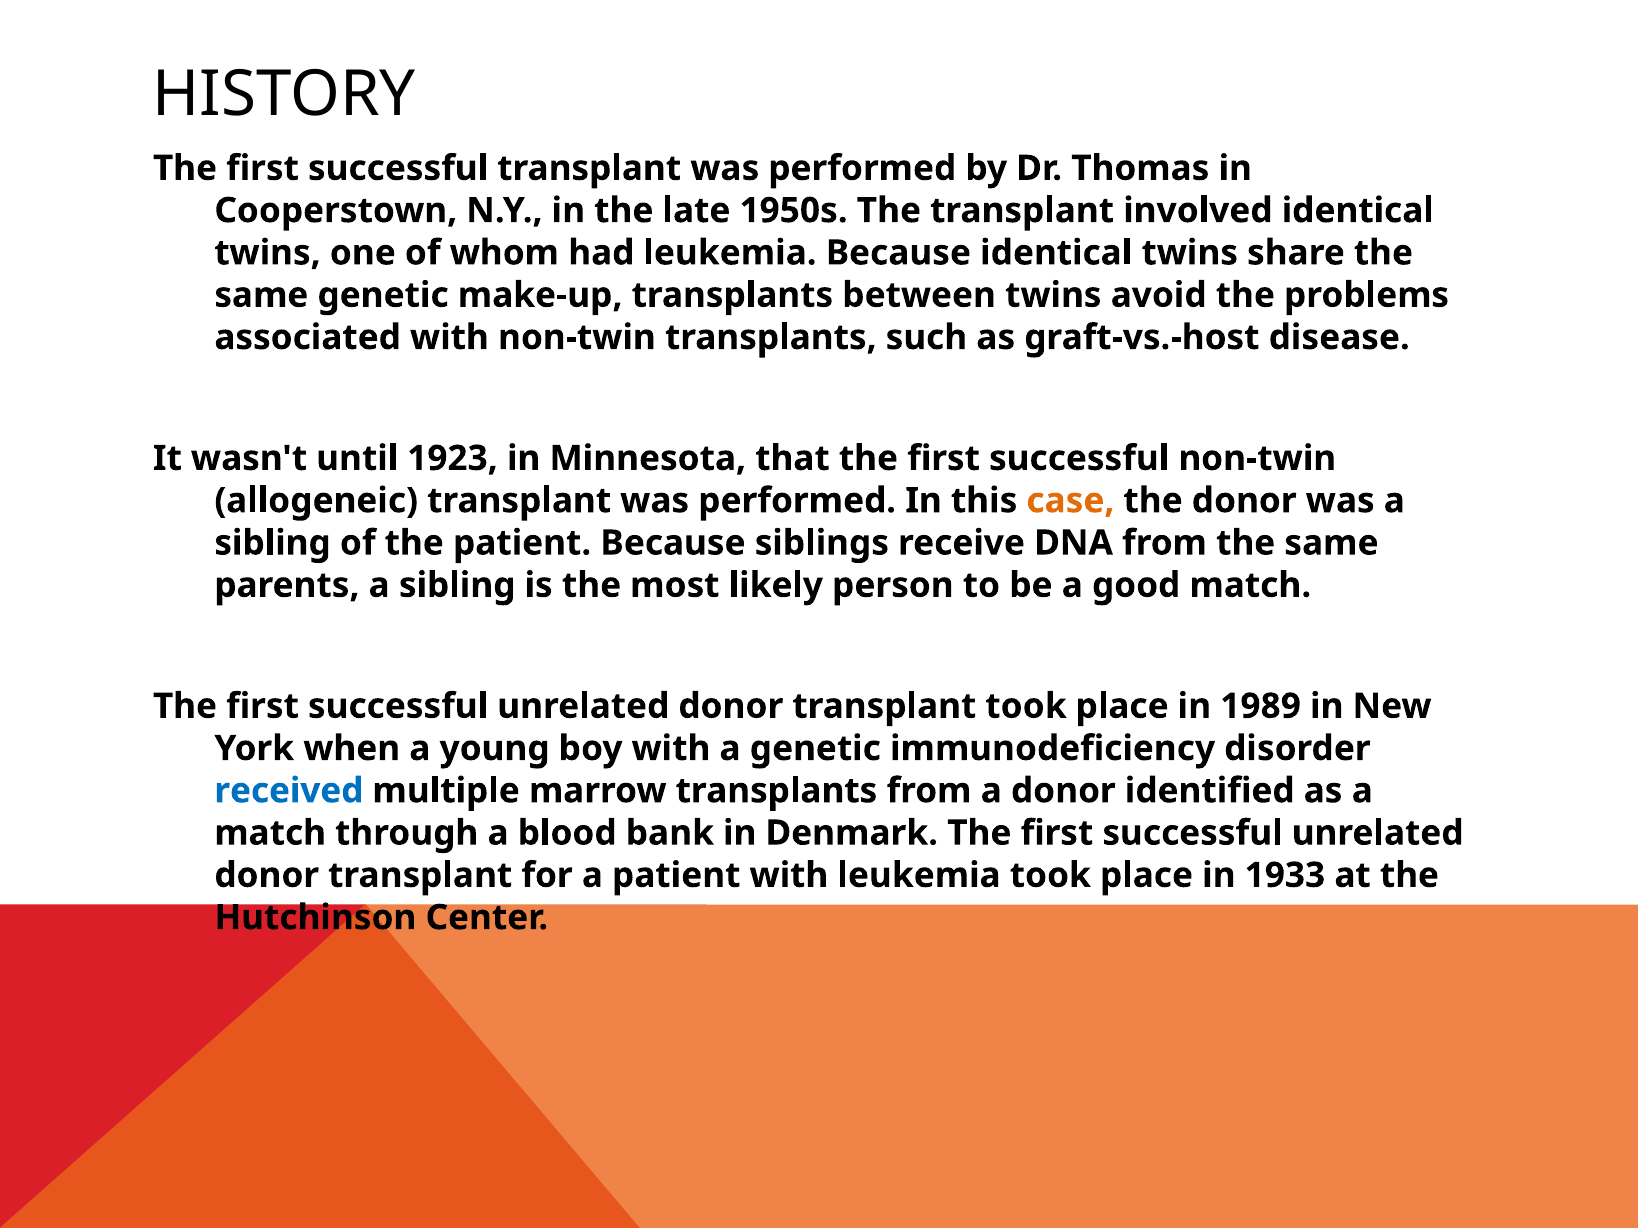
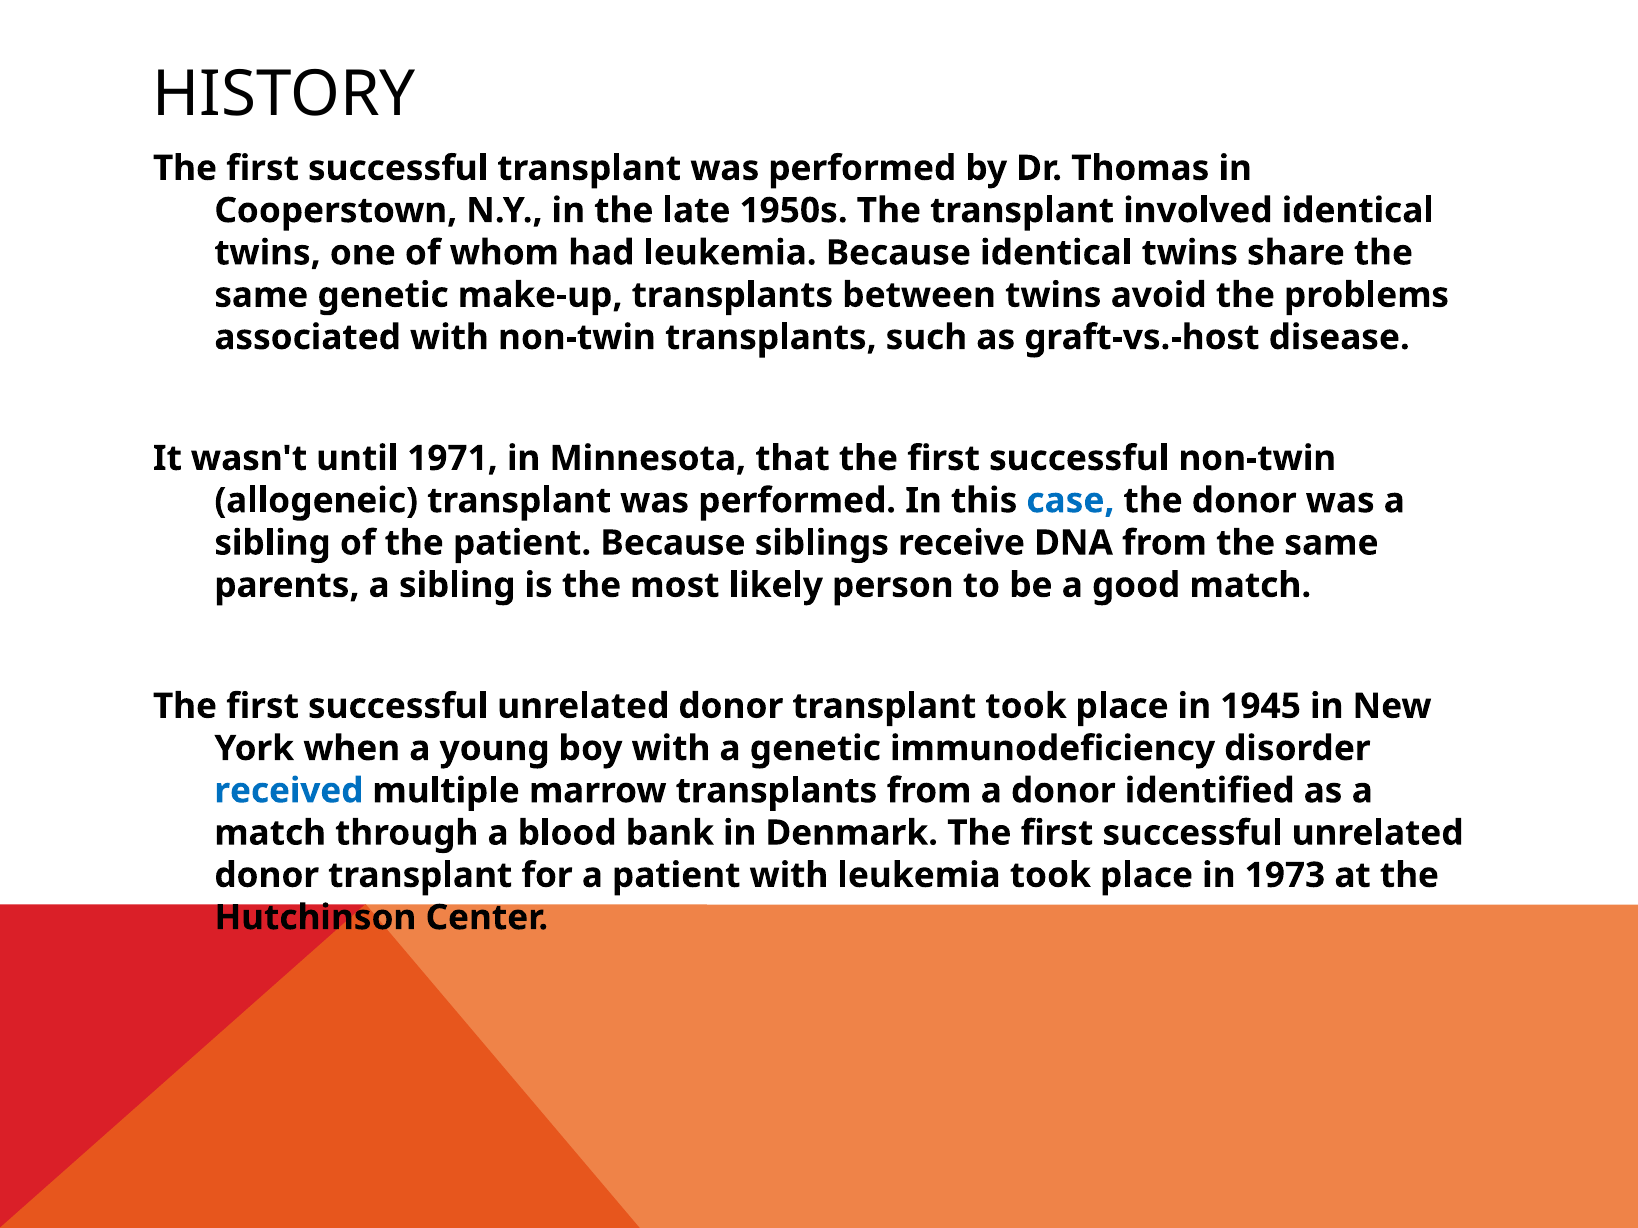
1923: 1923 -> 1971 (452, 459)
case colour: orange -> blue (1070, 501)
1989: 1989 -> 1945 (1261, 706)
1933: 1933 -> 1973 (1285, 876)
